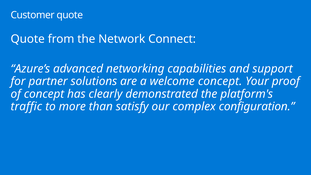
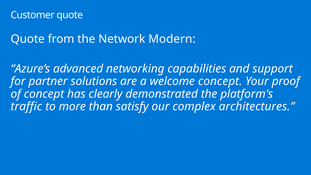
Connect: Connect -> Modern (172, 39)
configuration: configuration -> architectures (257, 107)
